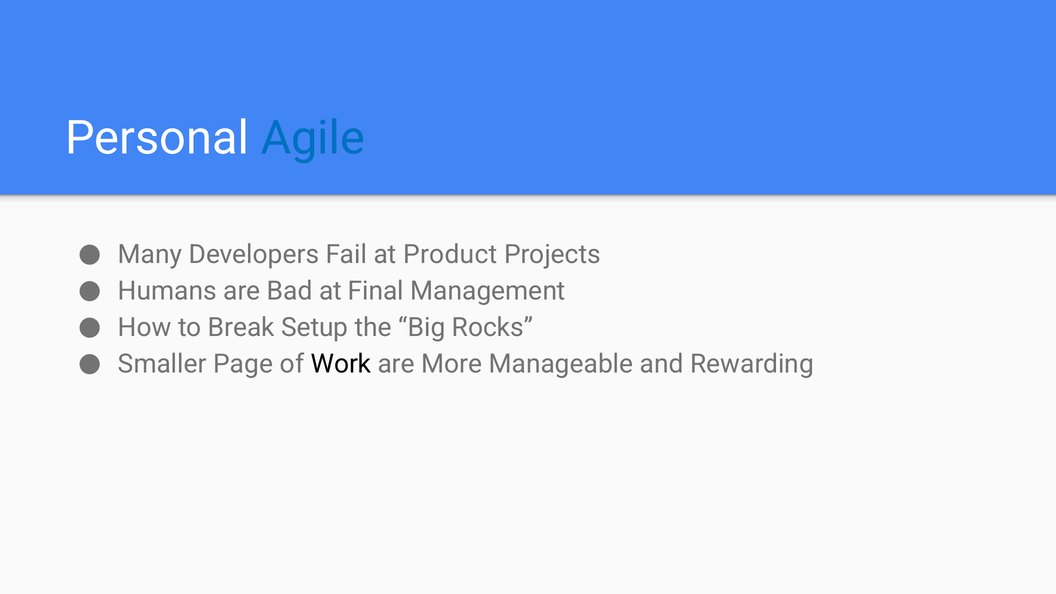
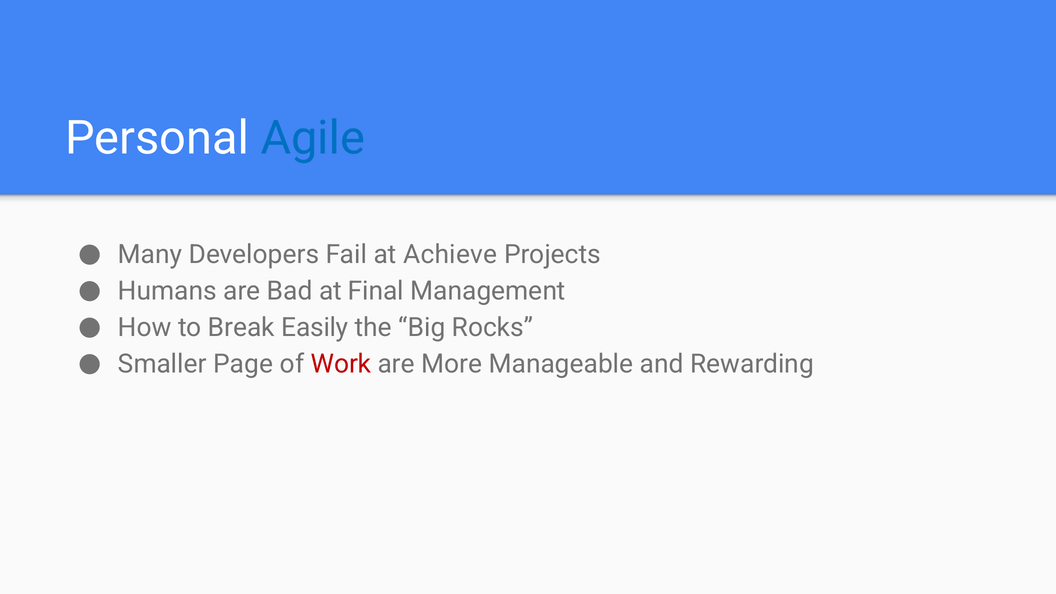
Product: Product -> Achieve (450, 255)
Setup: Setup -> Easily (315, 327)
Work colour: black -> red (341, 364)
